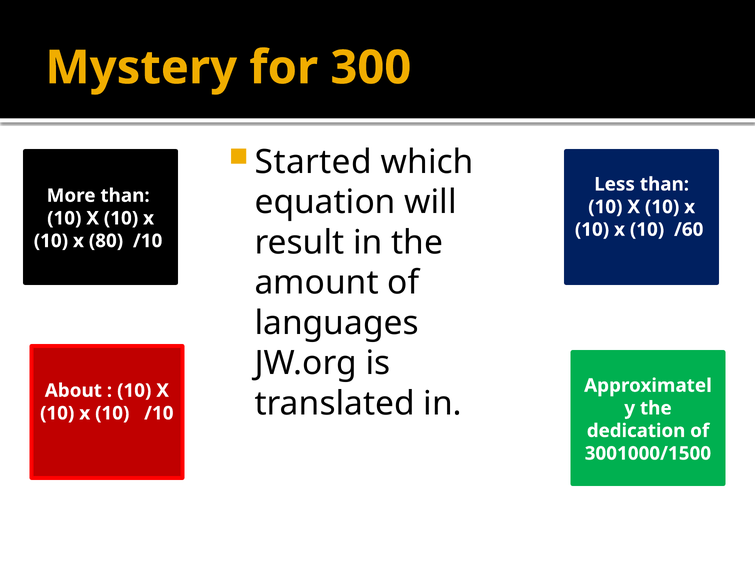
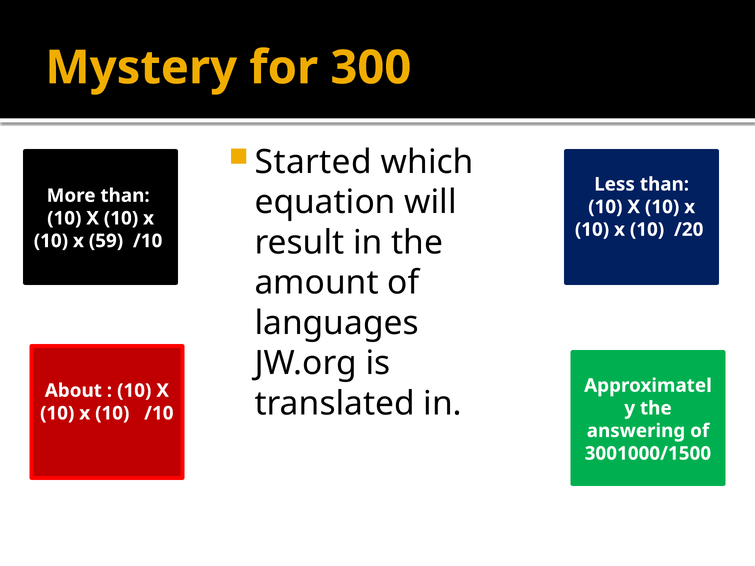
/60: /60 -> /20 (689, 230)
80: 80 -> 59 (106, 241)
dedication: dedication -> answering (636, 431)
